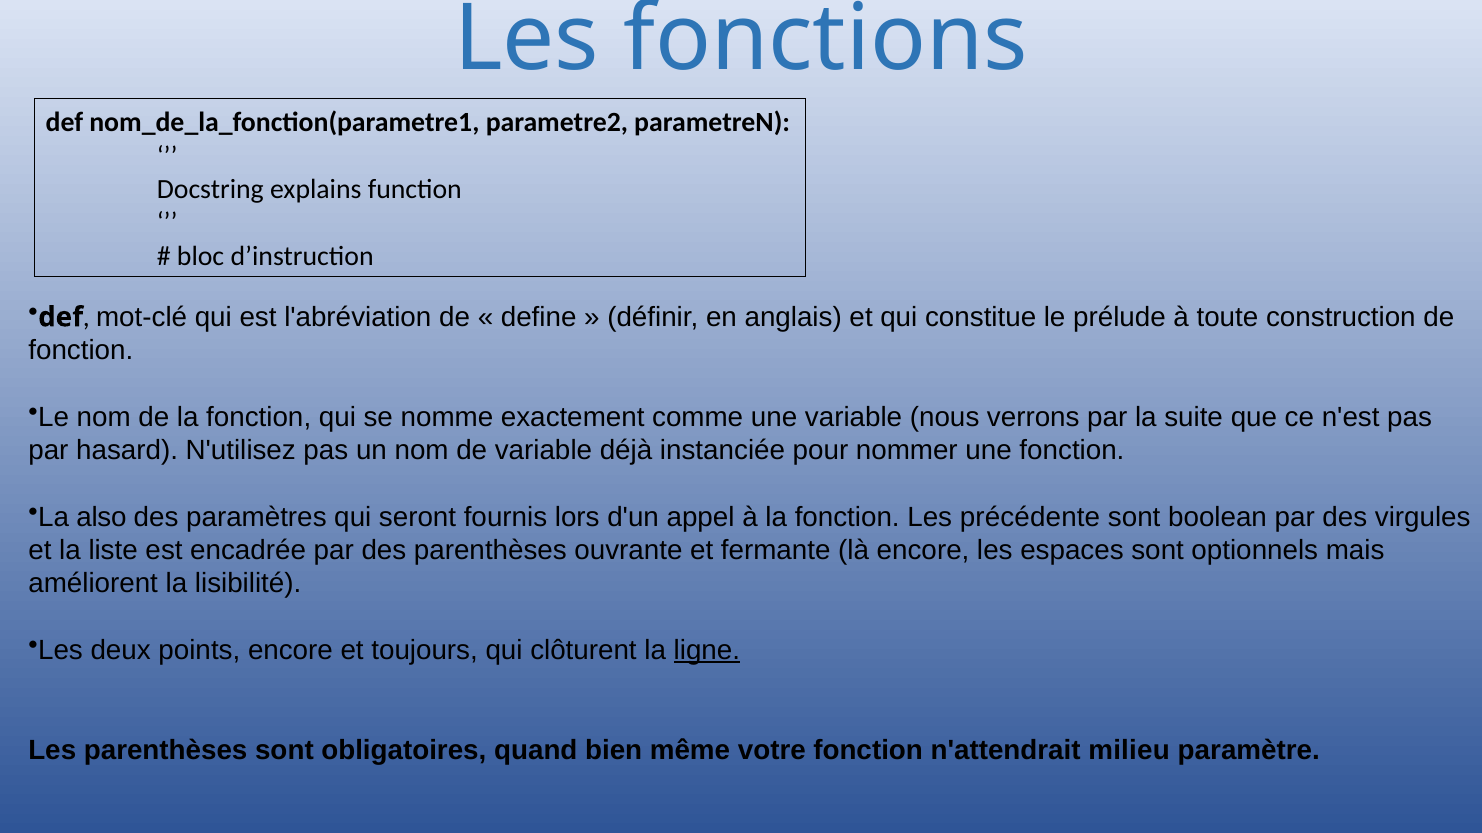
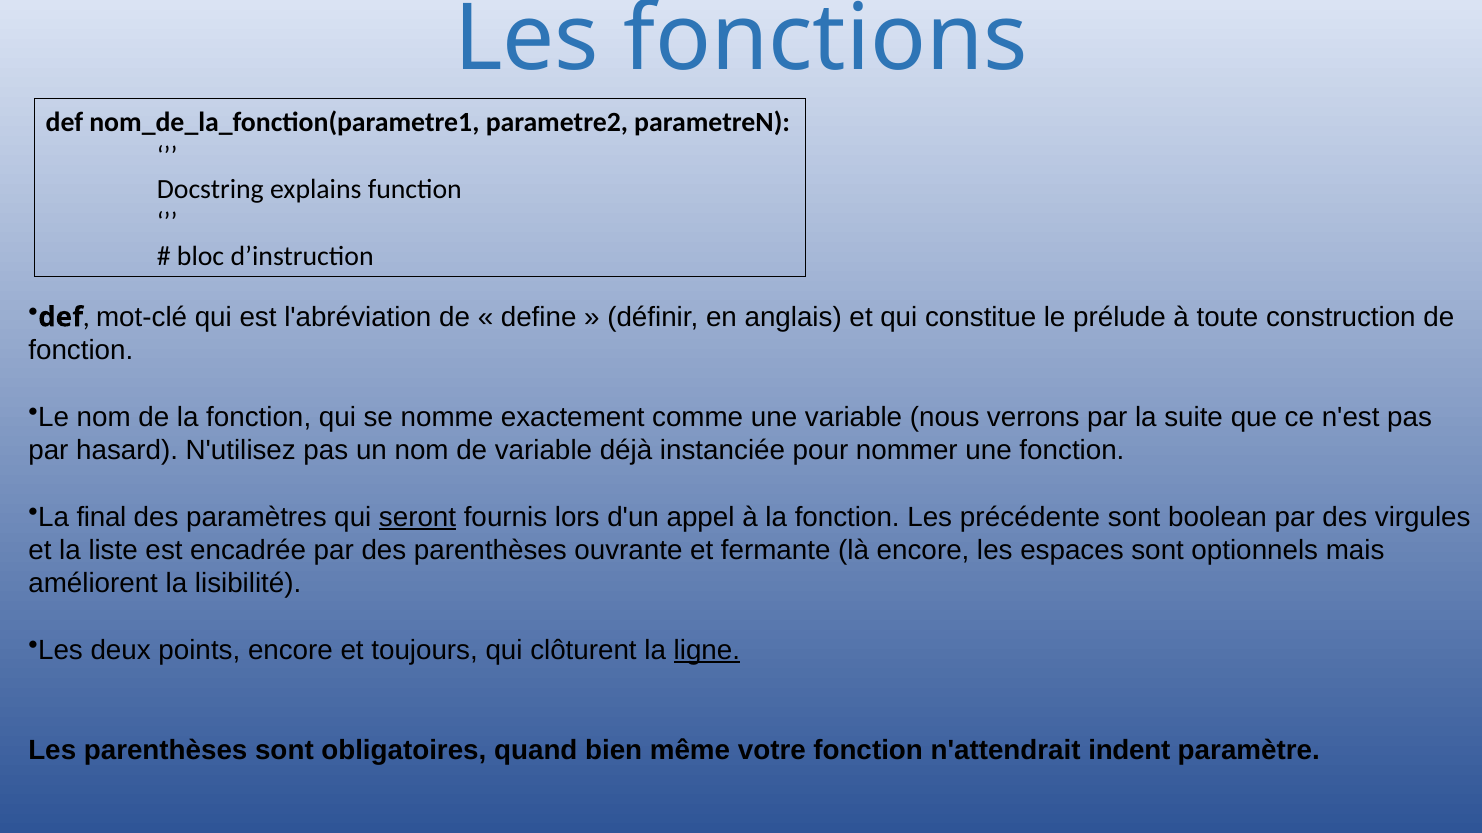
also: also -> final (101, 517)
seront underline: none -> present (418, 517)
milieu: milieu -> indent (1129, 751)
